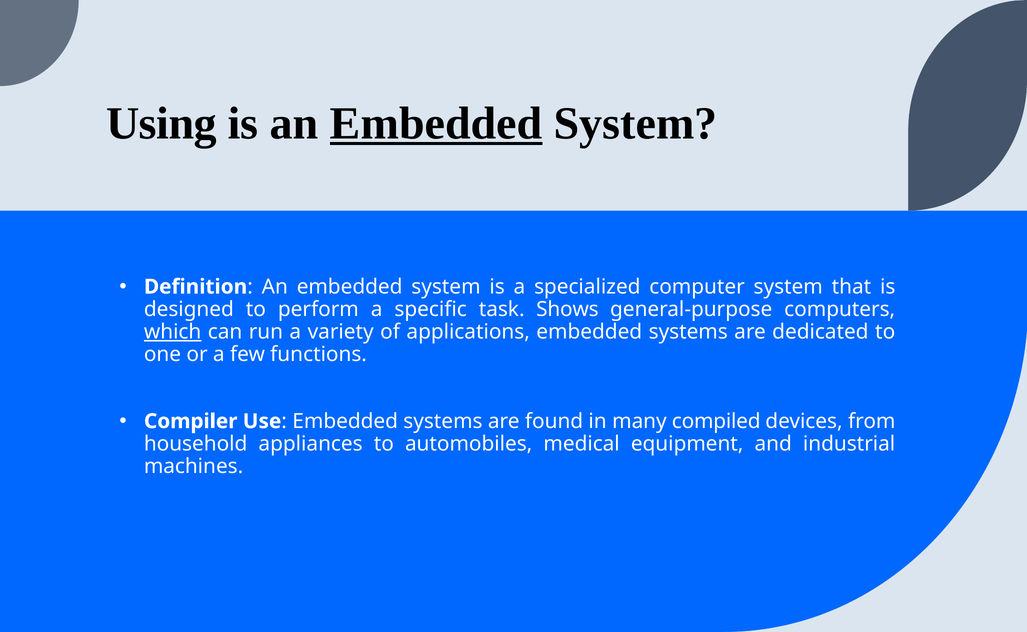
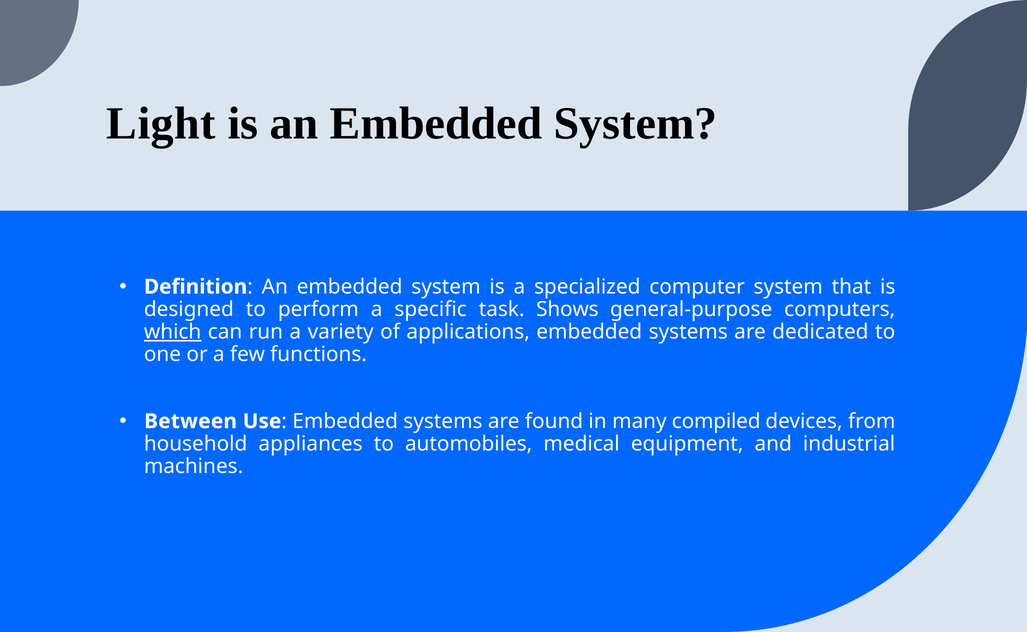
Using: Using -> Light (161, 124)
Embedded underline: present -> none (436, 124)
Compiler: Compiler -> Between (191, 421)
